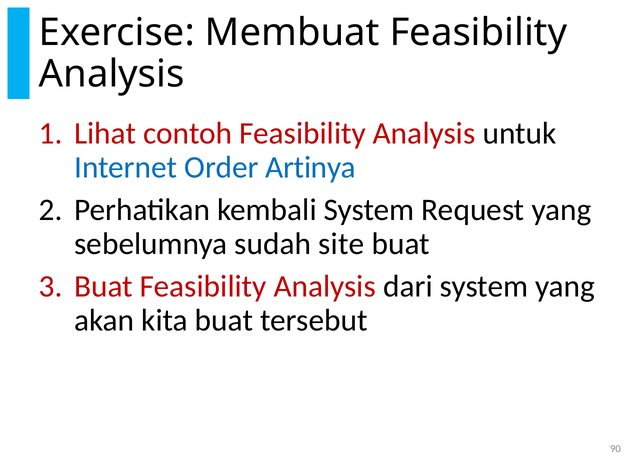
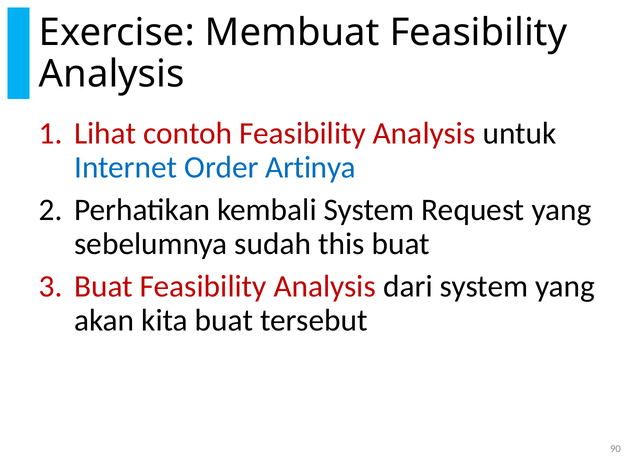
site: site -> this (341, 244)
